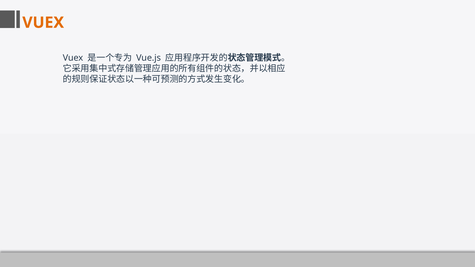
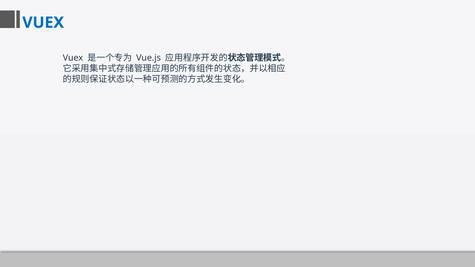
VUEX colour: orange -> blue (43, 23)
